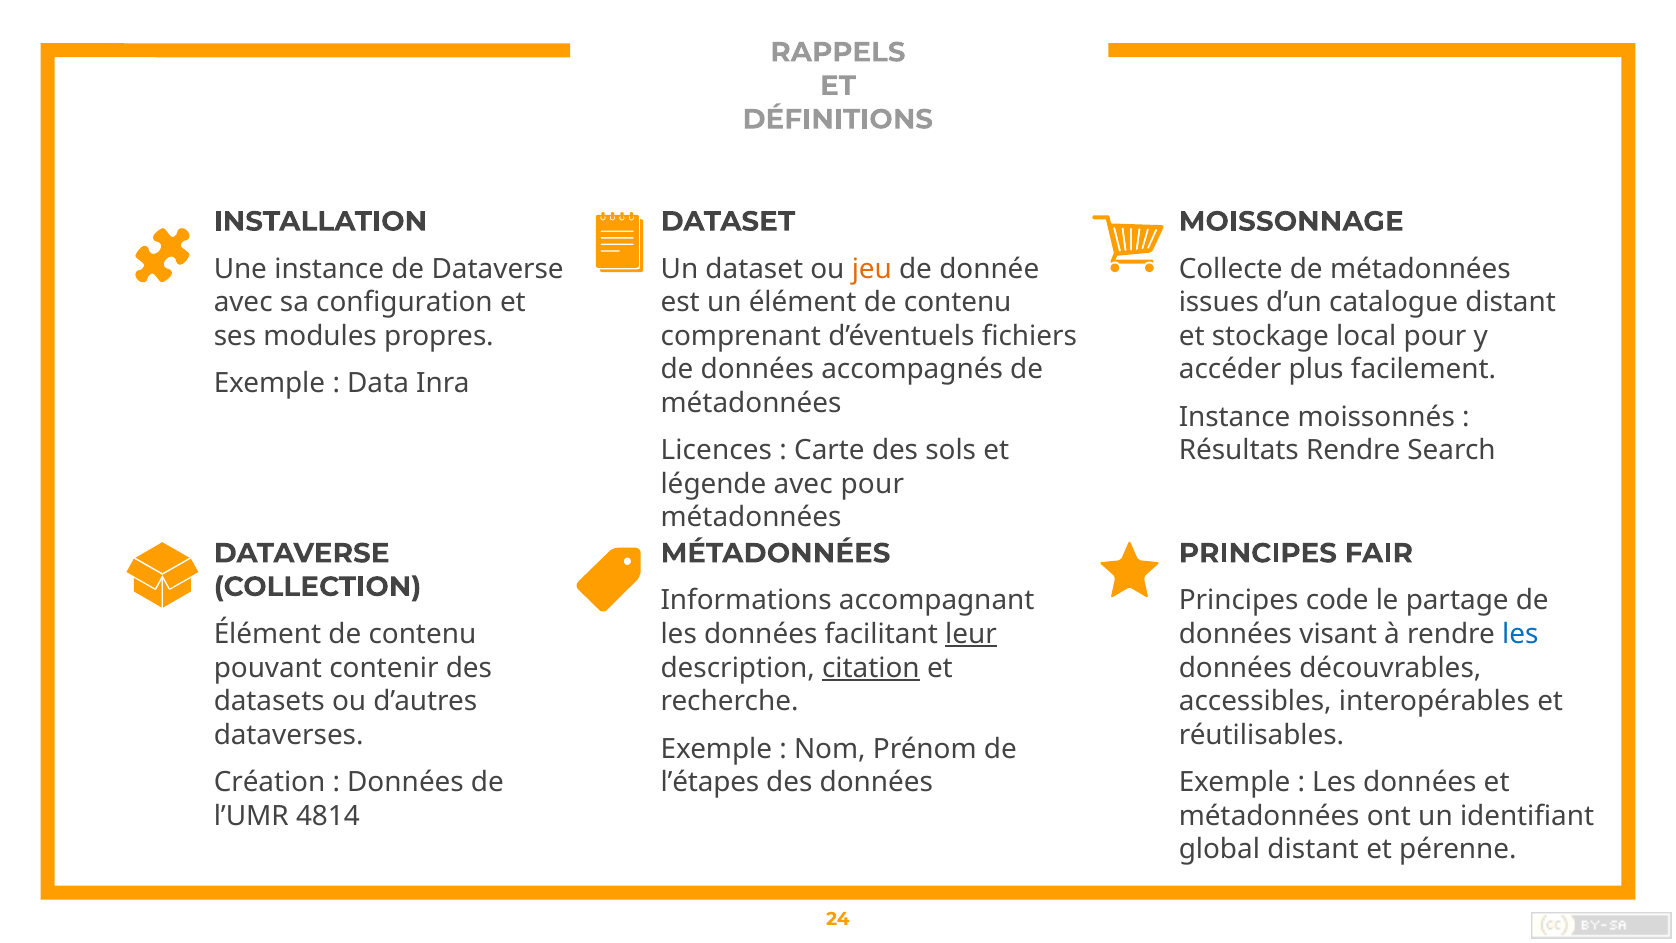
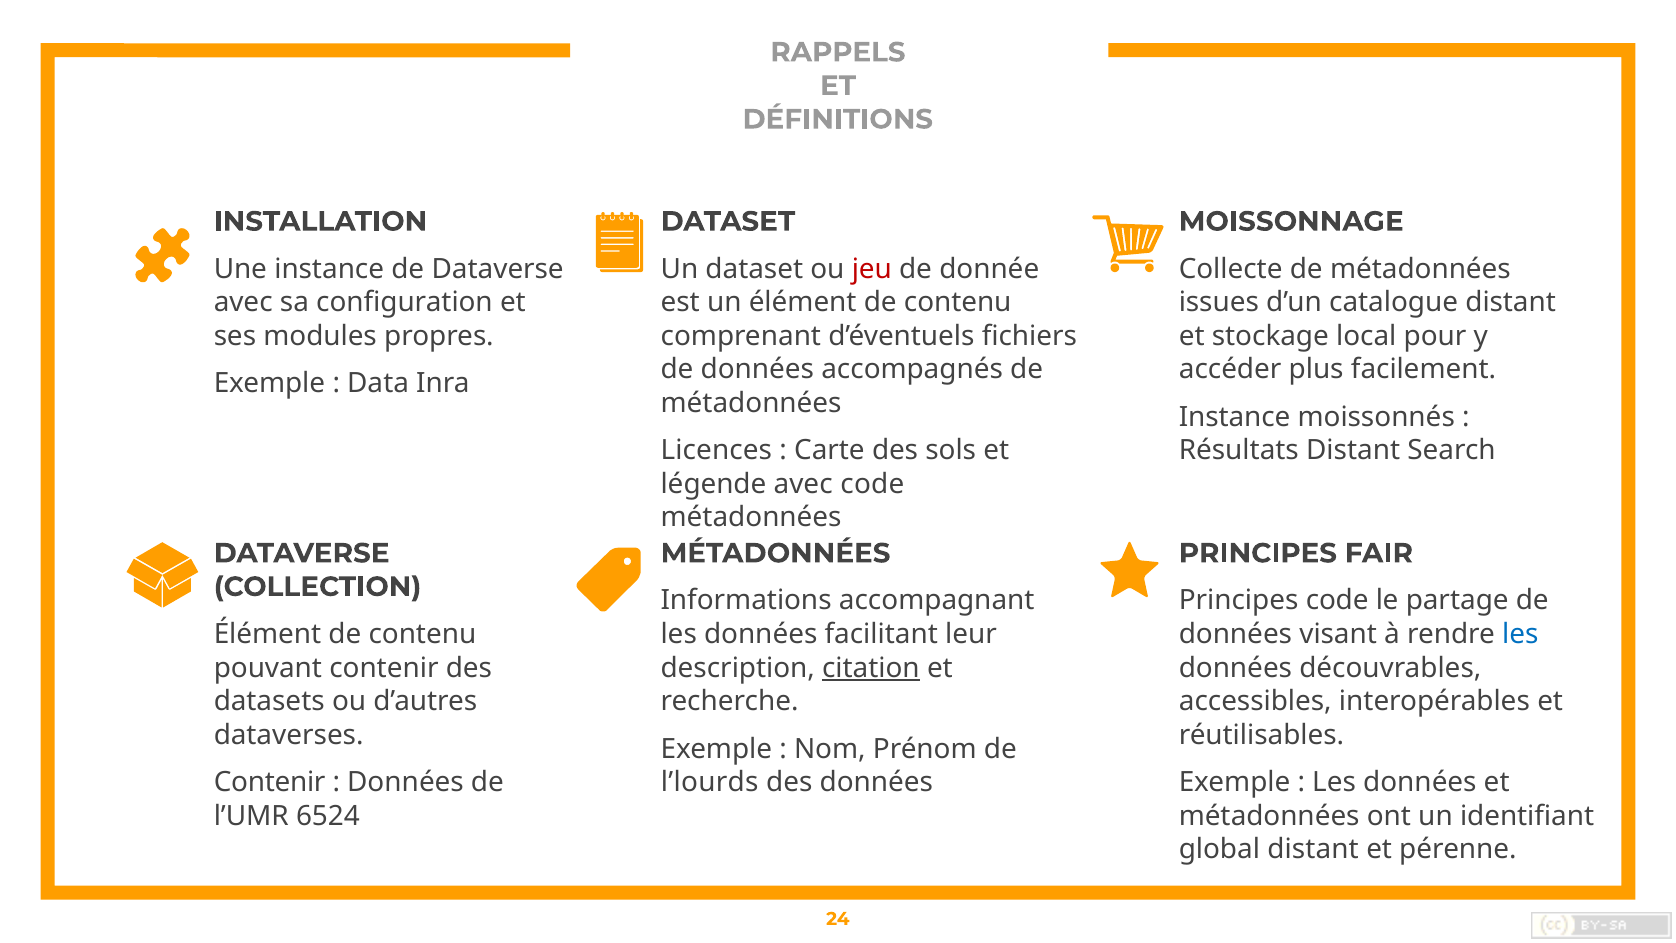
jeu colour: orange -> red (872, 269)
Résultats Rendre: Rendre -> Distant (1353, 451)
avec pour: pour -> code (872, 484)
leur underline: present -> none (971, 634)
Création: Création -> Contenir (270, 782)
l’étapes: l’étapes -> l’lourds (710, 782)
4814: 4814 -> 6524 (328, 816)
